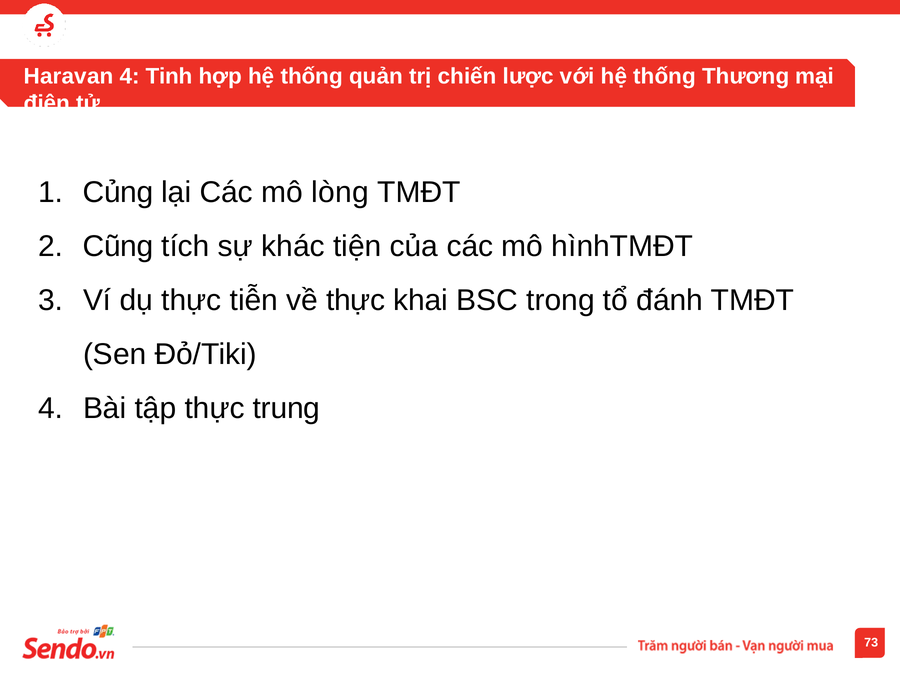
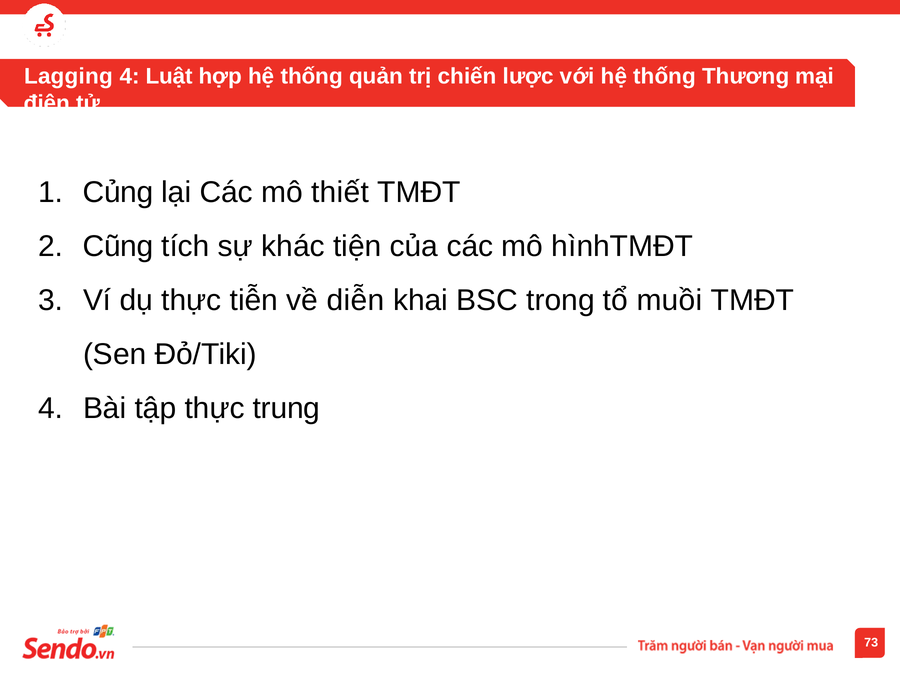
Haravan: Haravan -> Lagging (69, 77)
Tinh: Tinh -> Luật (169, 77)
lòng: lòng -> thiết (340, 192)
về thực: thực -> diễn (355, 300)
đánh: đánh -> muồi (670, 300)
